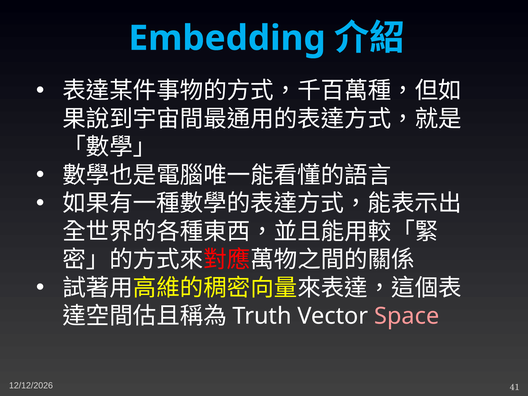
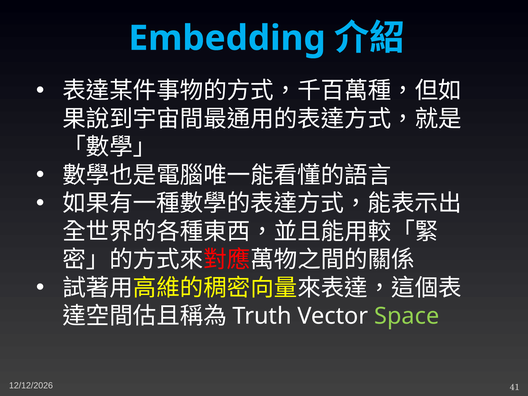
Space colour: pink -> light green (407, 316)
